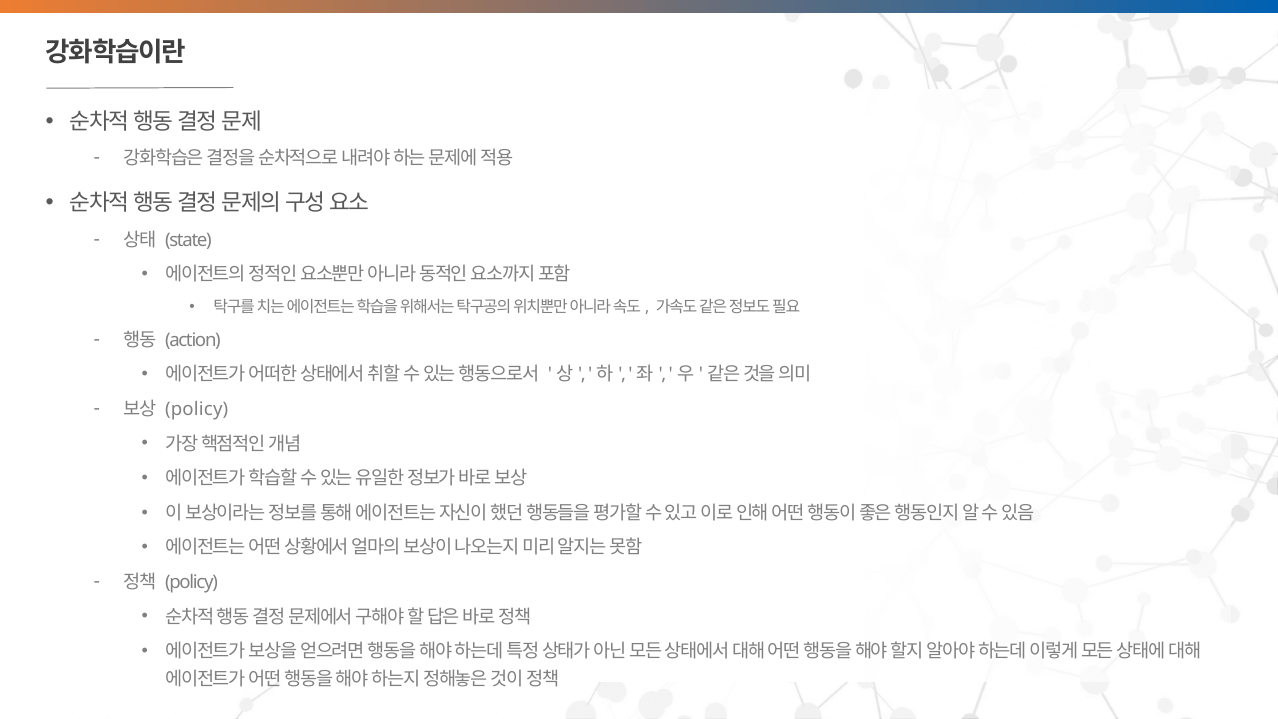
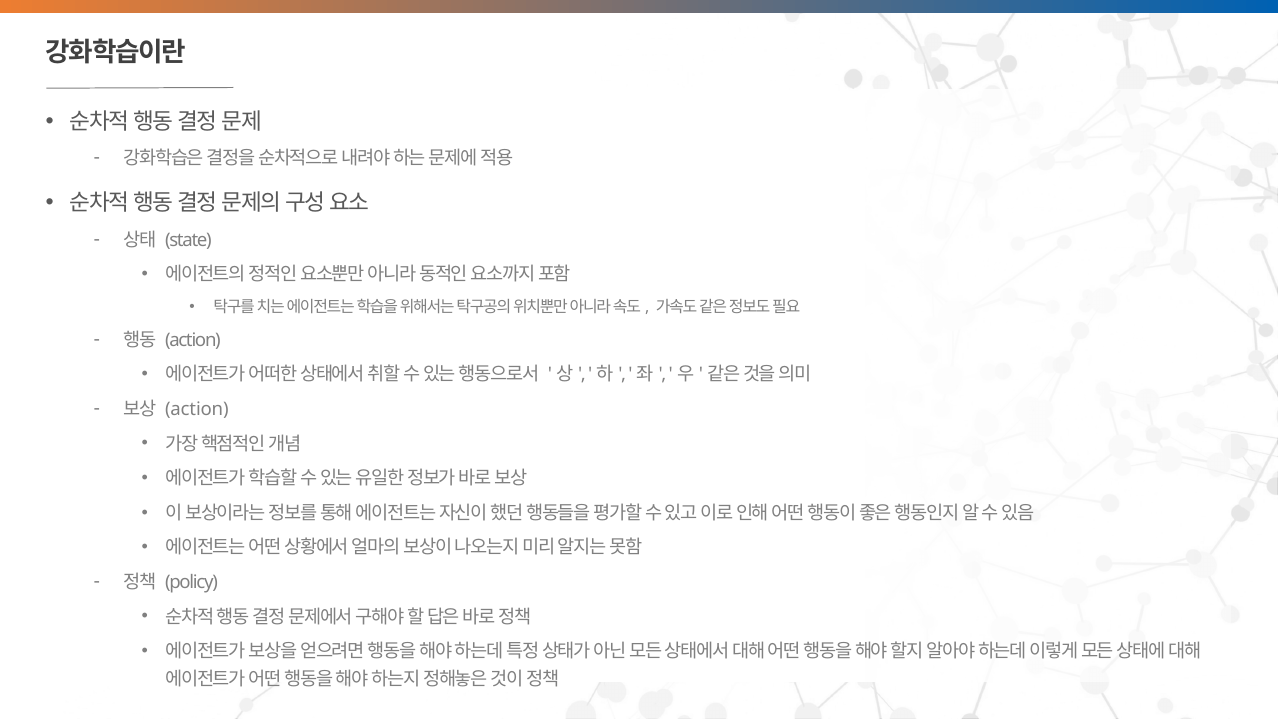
policy: policy -> action (197, 409)
